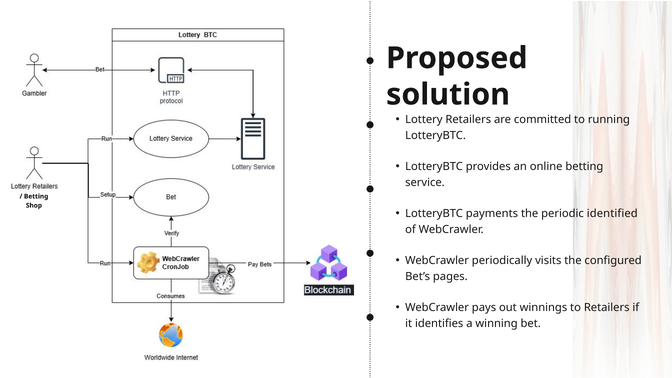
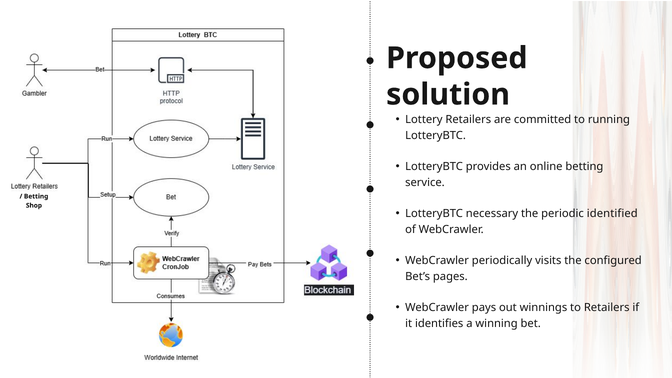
payments: payments -> necessary (492, 214)
